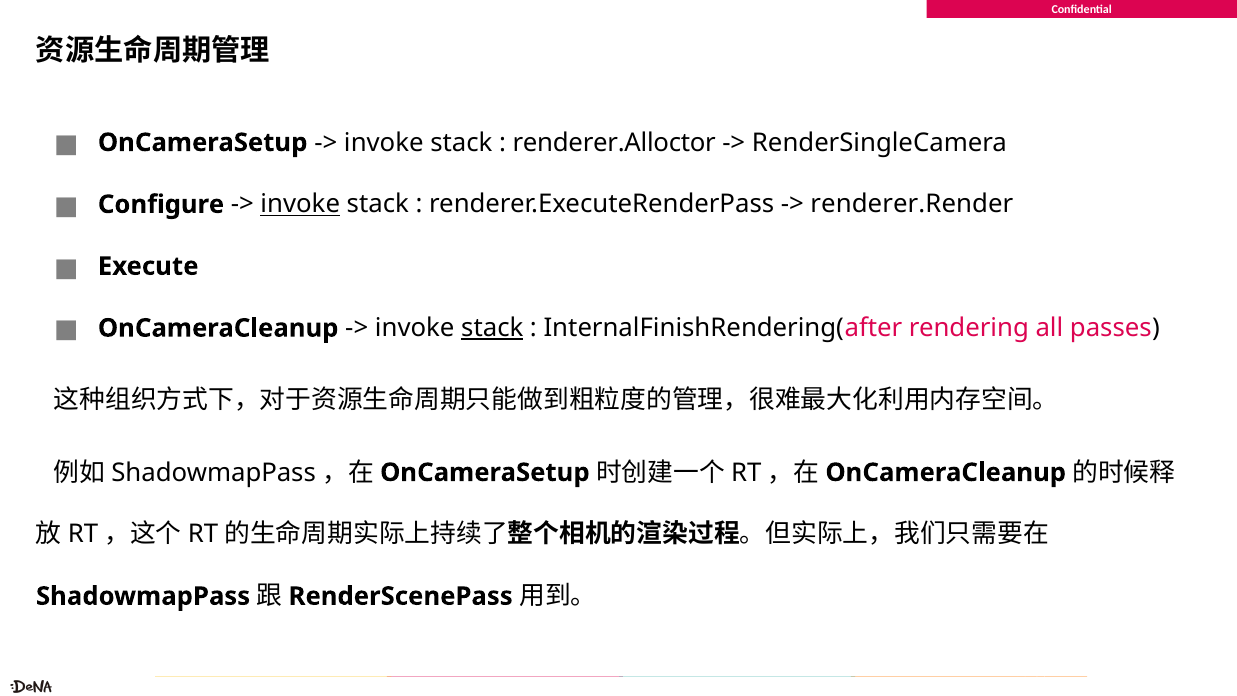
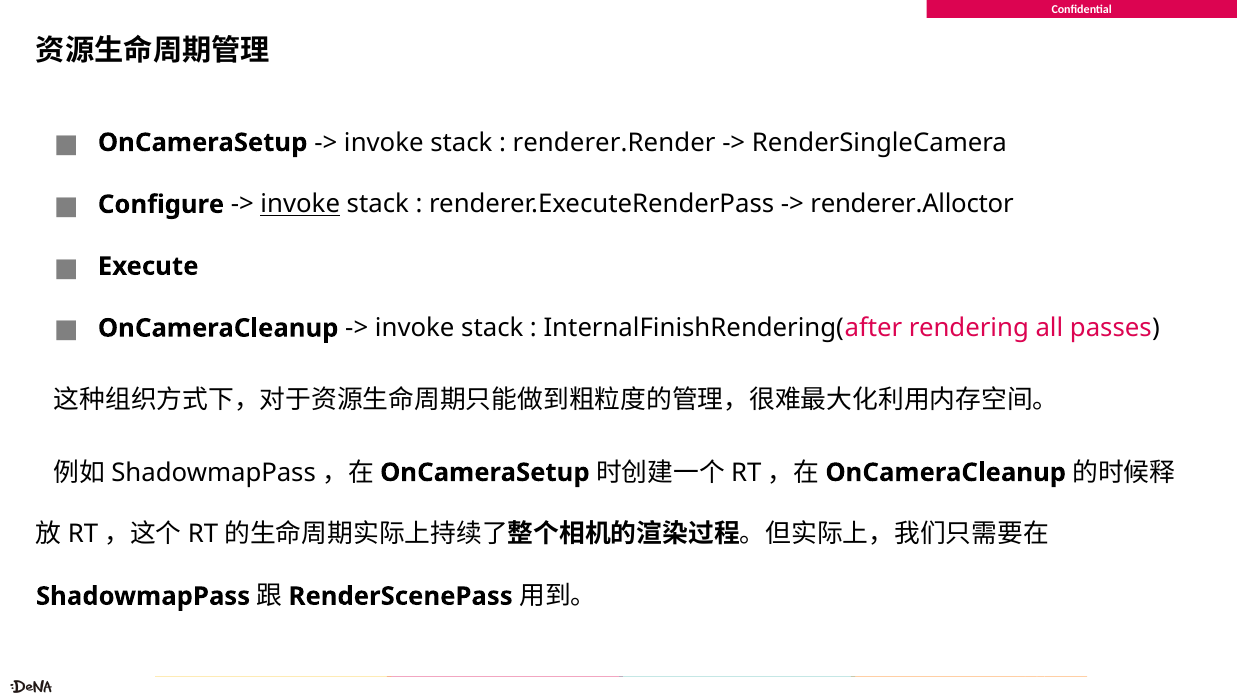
renderer.Alloctor: renderer.Alloctor -> renderer.Render (614, 143)
renderer.Render: renderer.Render -> renderer.Alloctor (912, 204)
stack underline: present -> none (492, 328)
